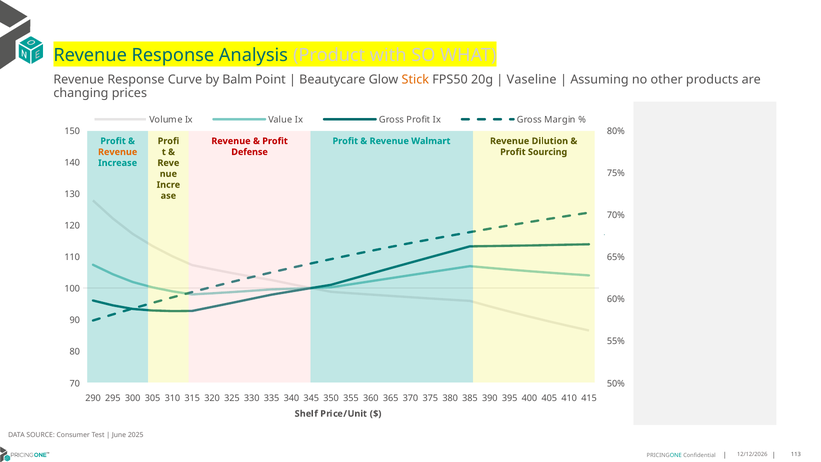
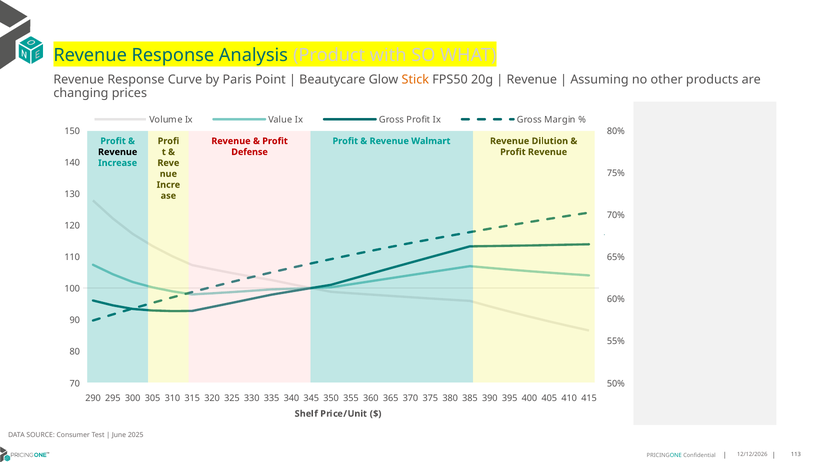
Balm: Balm -> Paris (237, 79)
Vaseline: Vaseline -> Revenue (532, 79)
Revenue colour: orange -> black (118, 152)
Profit Sourcing: Sourcing -> Revenue (548, 152)
